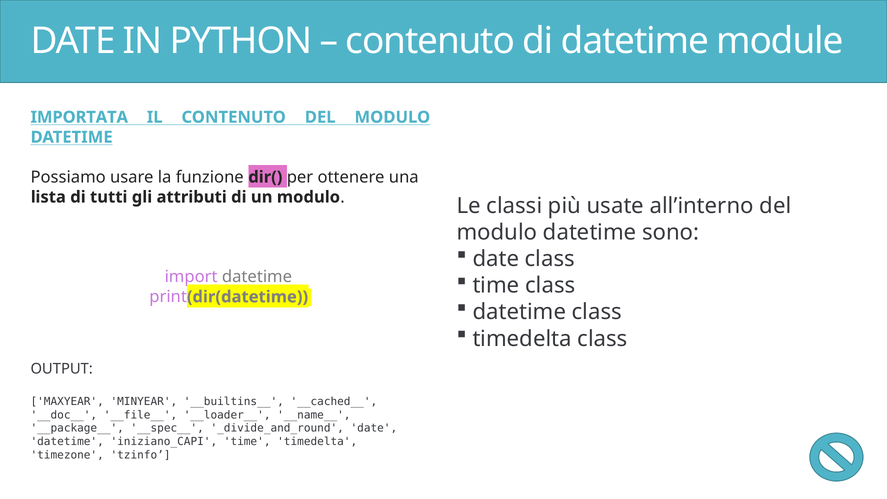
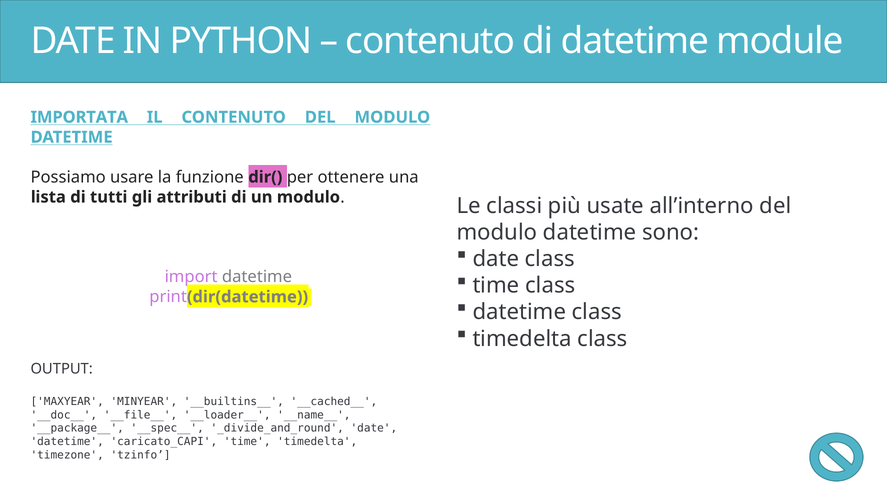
iniziano_CAPI: iniziano_CAPI -> caricato_CAPI (164, 442)
